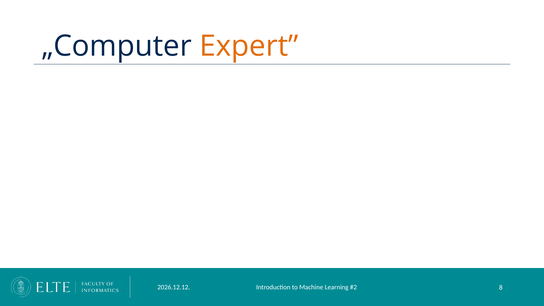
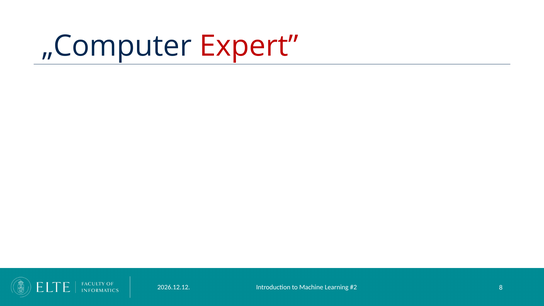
Expert colour: orange -> red (249, 46)
